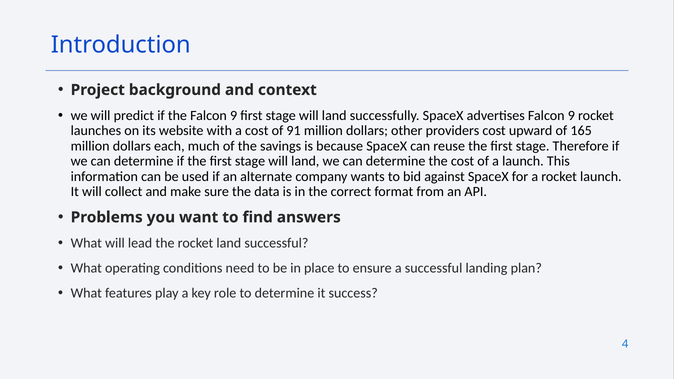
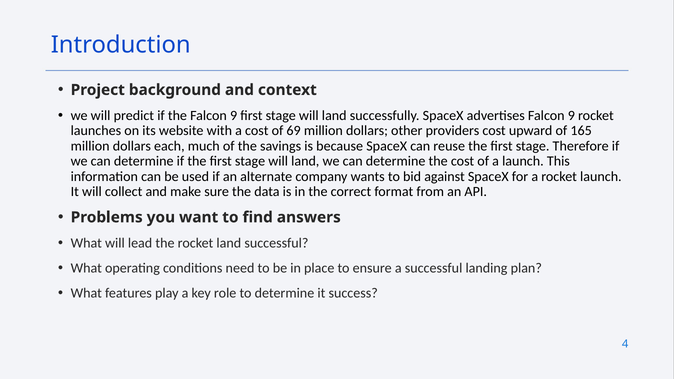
91: 91 -> 69 (294, 131)
